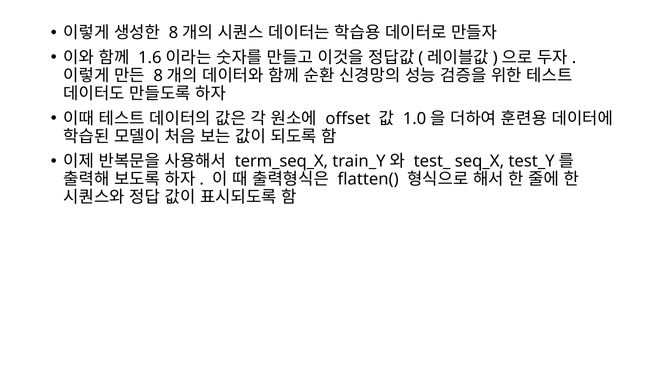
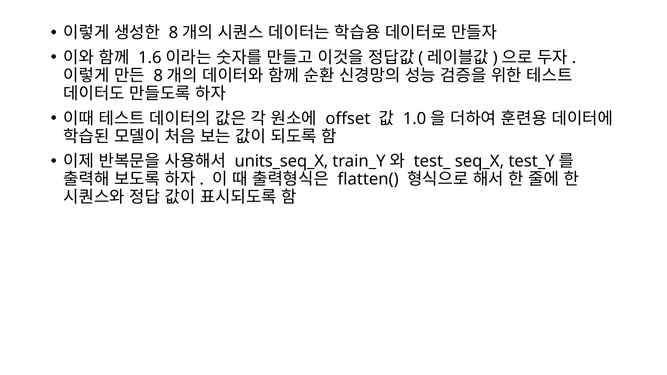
term_seq_X: term_seq_X -> units_seq_X (281, 162)
